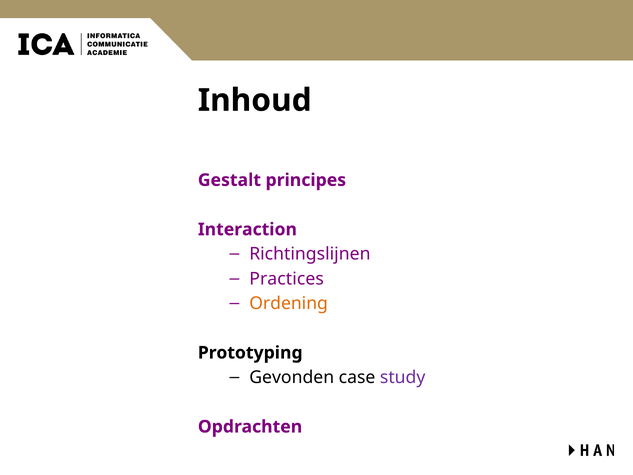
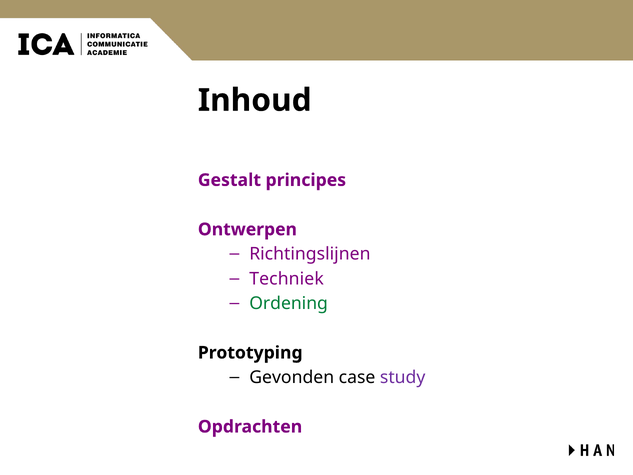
Interaction: Interaction -> Ontwerpen (247, 229)
Practices: Practices -> Techniek (287, 279)
Ordening colour: orange -> green (289, 303)
